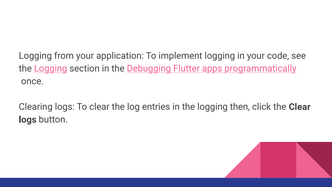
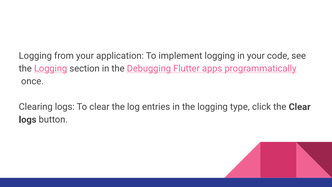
then: then -> type (240, 107)
